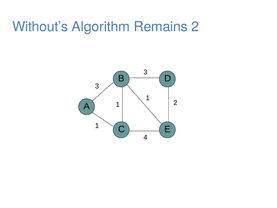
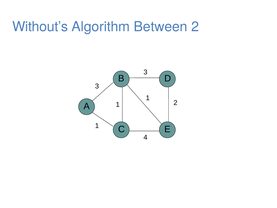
Remains: Remains -> Between (161, 27)
